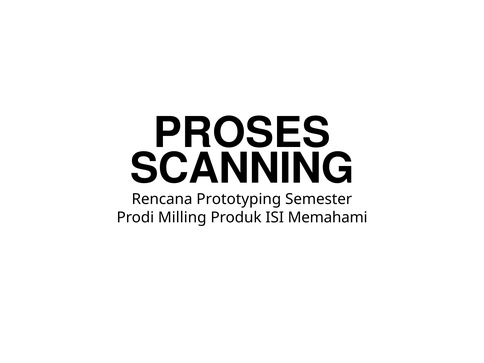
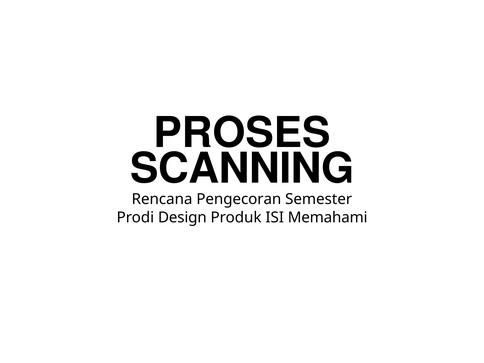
Prototyping: Prototyping -> Pengecoran (239, 199)
Milling: Milling -> Design (182, 217)
